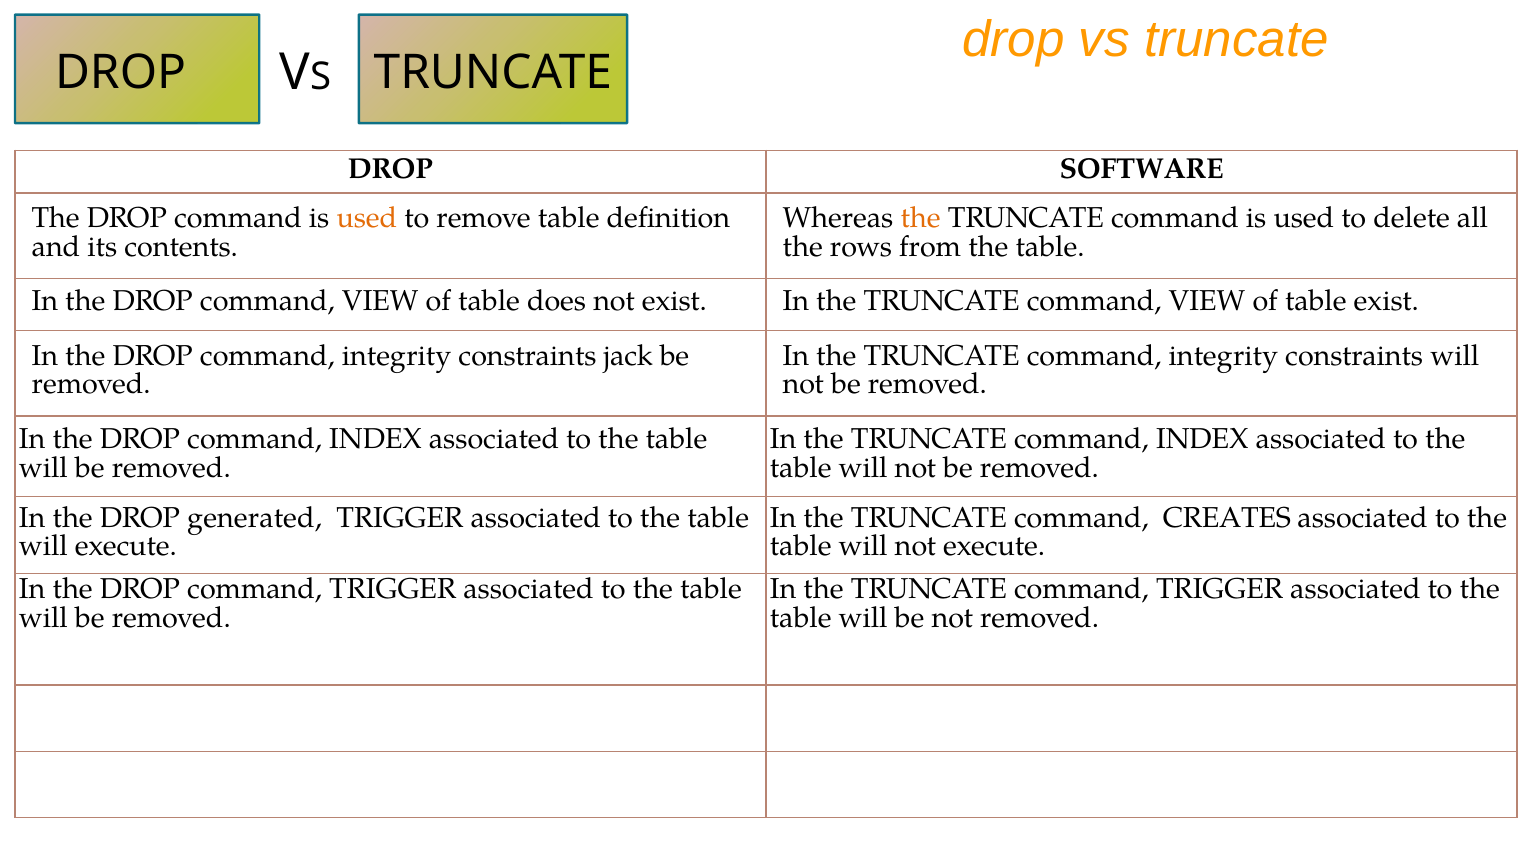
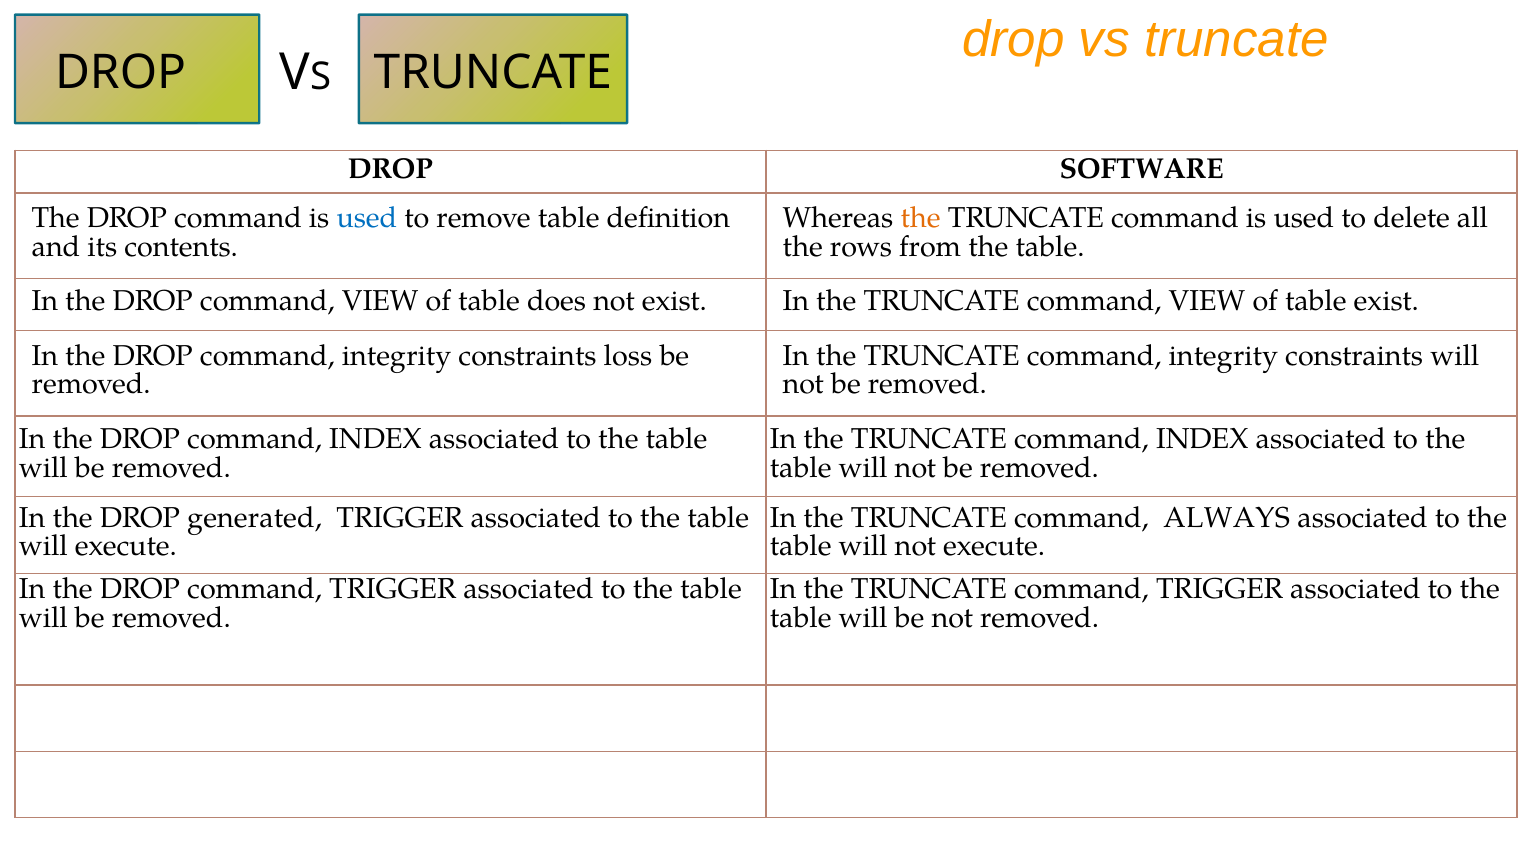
used colour: orange -> blue (367, 218)
jack: jack -> loss (628, 355)
CREATES: CREATES -> ALWAYS (1227, 517)
